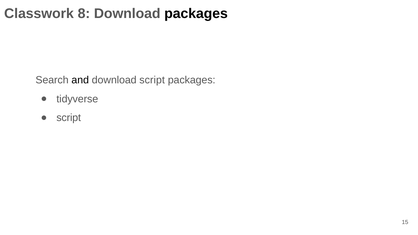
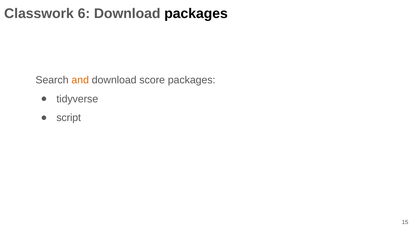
8: 8 -> 6 (84, 14)
and colour: black -> orange (80, 80)
download script: script -> score (152, 80)
